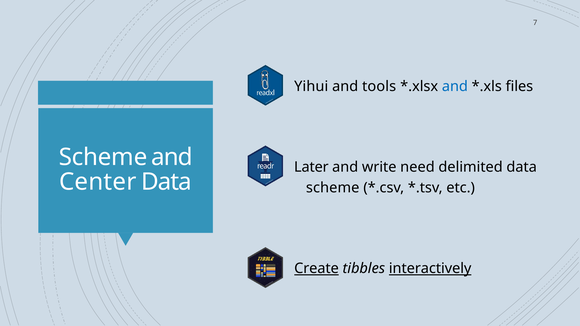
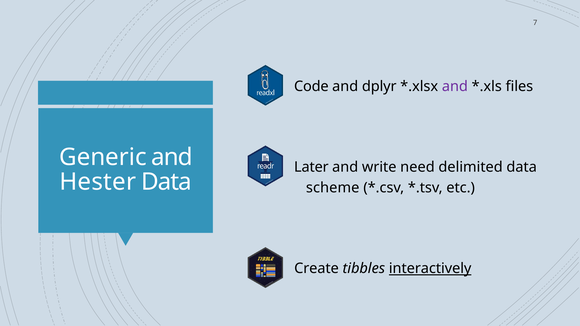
Yihui: Yihui -> Code (311, 86)
tools: tools -> dplyr (379, 86)
and colour: blue -> purple (455, 86)
Scheme: Scheme -> Generic (103, 157)
Center: Center -> Hester (98, 182)
Create underline: present -> none (316, 269)
